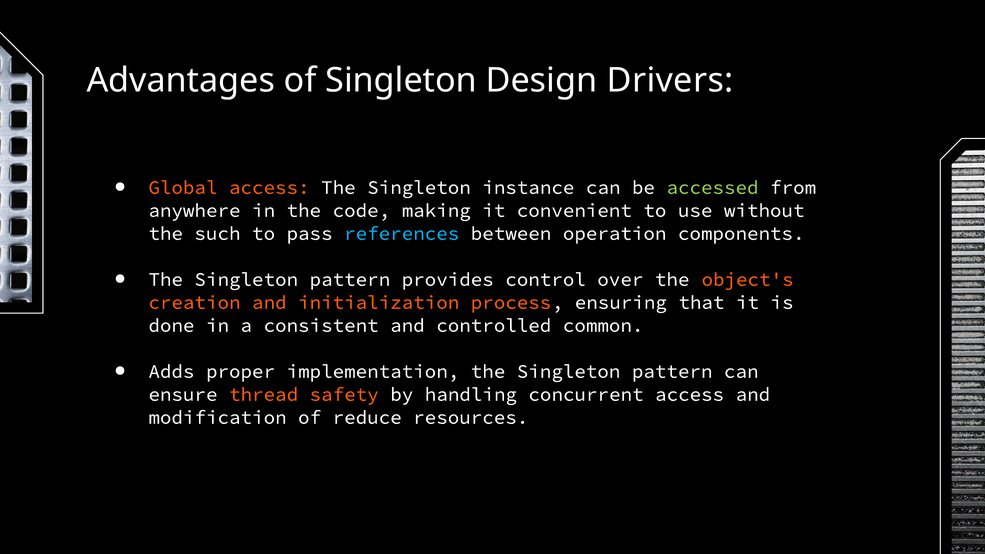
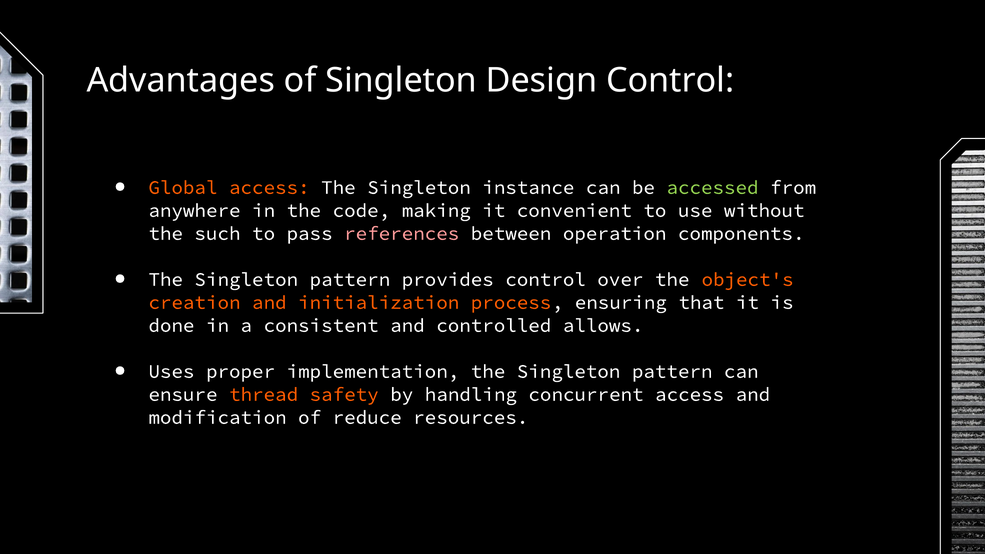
Design Drivers: Drivers -> Control (670, 81)
references colour: light blue -> pink (402, 234)
common: common -> allows (603, 326)
Adds: Adds -> Uses (171, 372)
